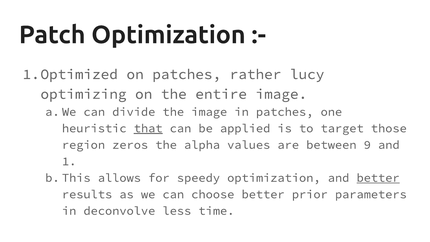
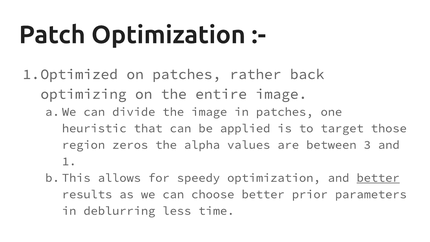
lucy: lucy -> back (307, 74)
that underline: present -> none (148, 128)
9: 9 -> 3 (367, 145)
deconvolve: deconvolve -> deblurring (119, 211)
